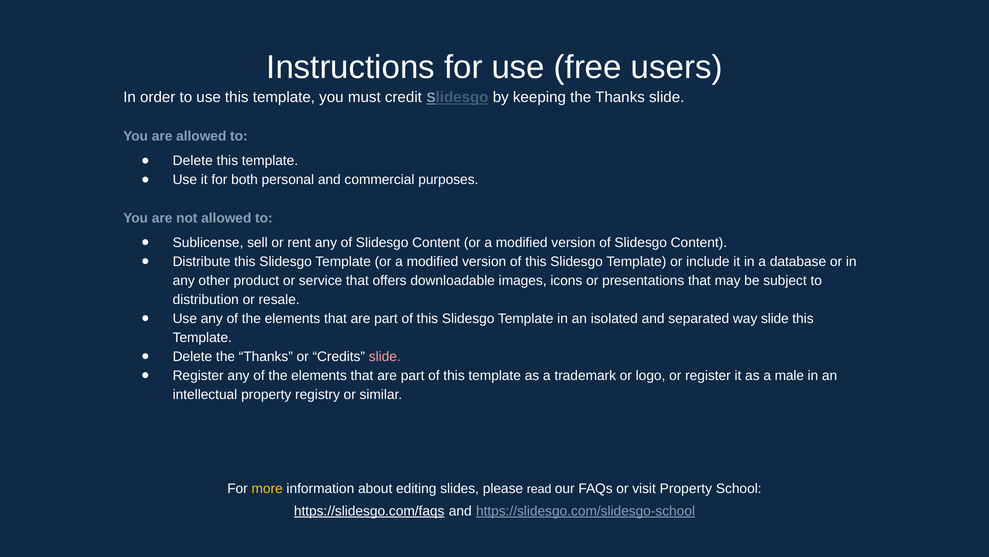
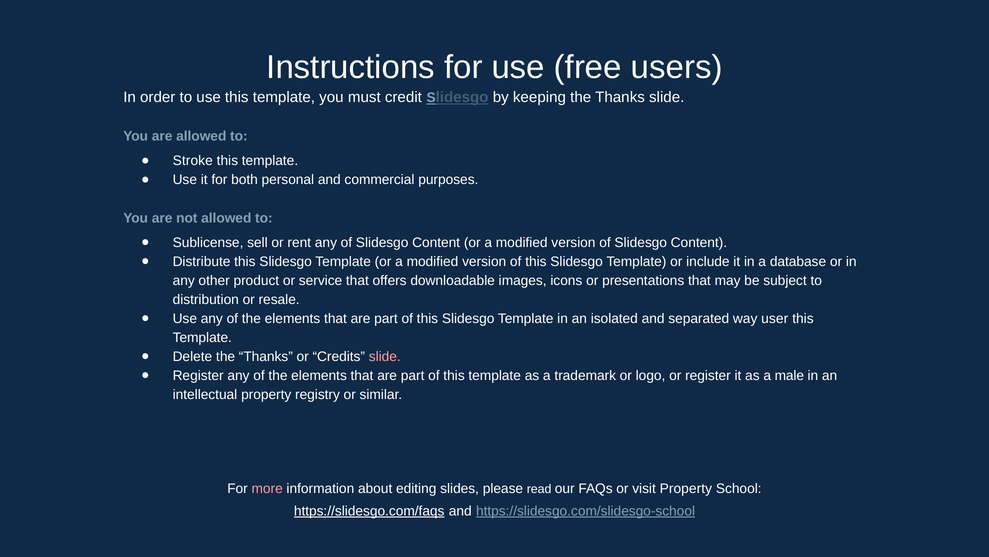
Delete: Delete -> Stroke (193, 161)
way slide: slide -> user (775, 318)
more colour: yellow -> pink (267, 488)
